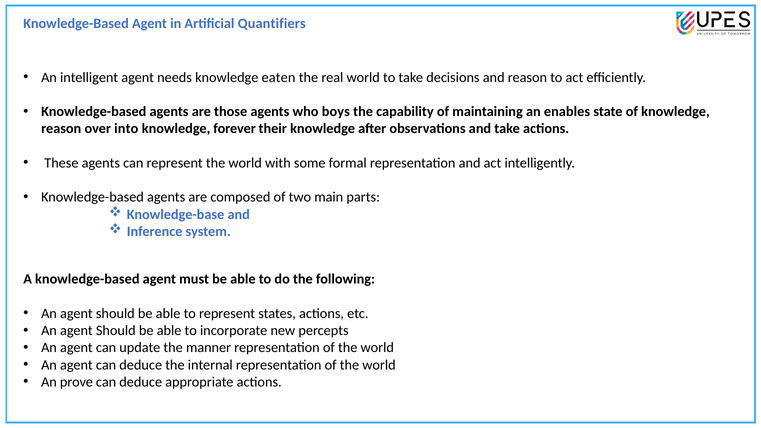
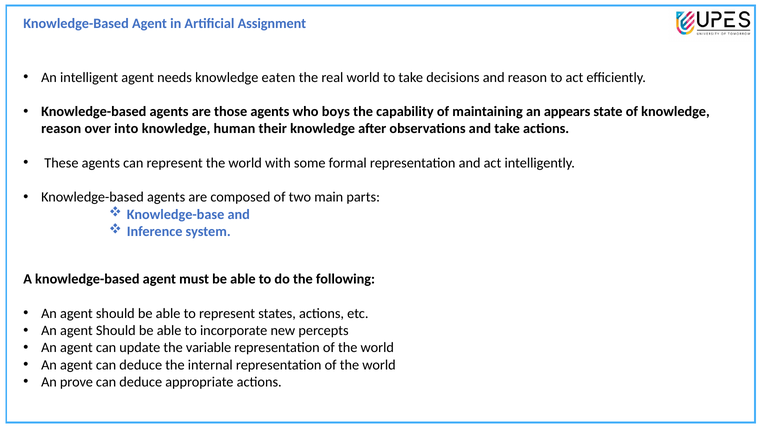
Quantifiers: Quantifiers -> Assignment (272, 24)
enables: enables -> appears (567, 112)
forever: forever -> human (234, 129)
manner: manner -> variable (209, 348)
